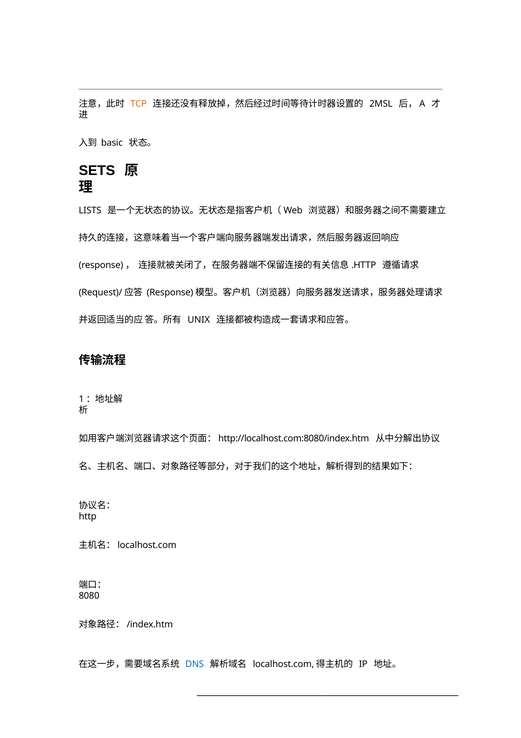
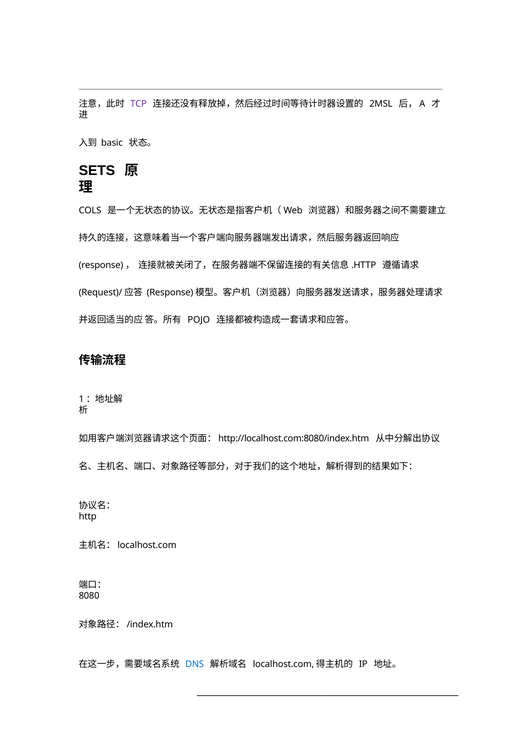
TCP colour: orange -> purple (139, 104)
LISTS: LISTS -> COLS (90, 210)
UNIX: UNIX -> POJO (199, 319)
